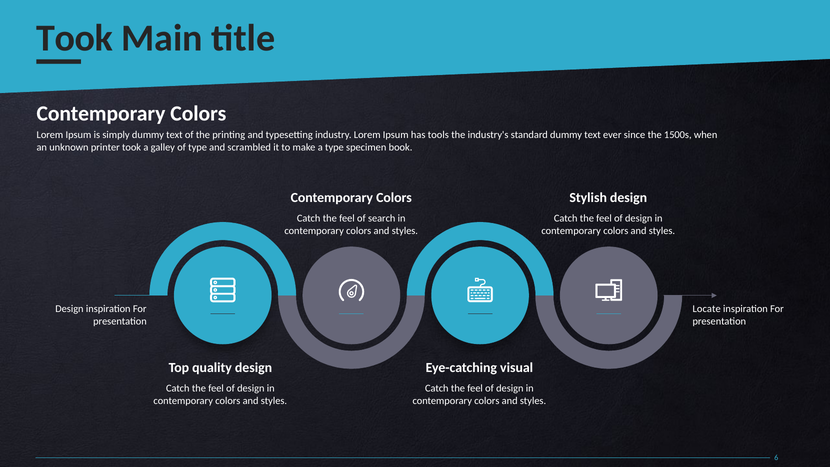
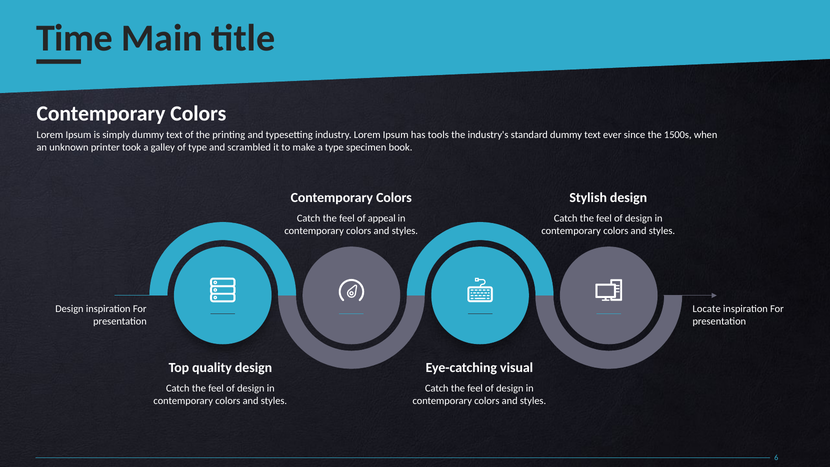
Took: Took -> Time (75, 38)
search: search -> appeal (382, 218)
